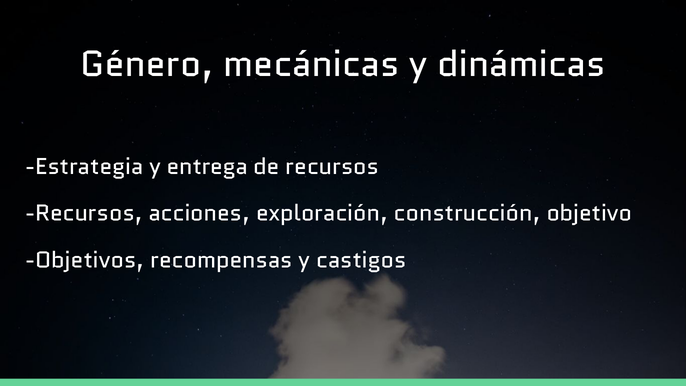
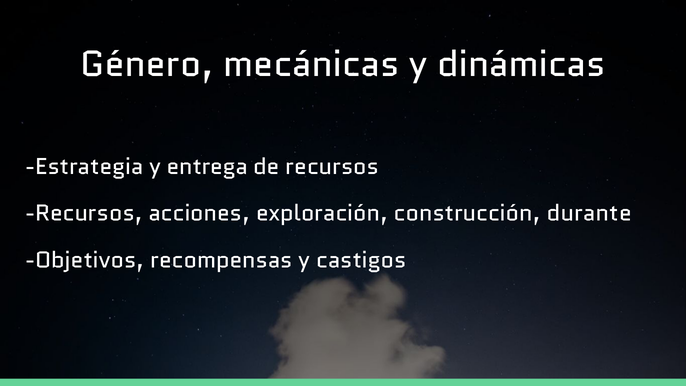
objetivo: objetivo -> durante (589, 213)
